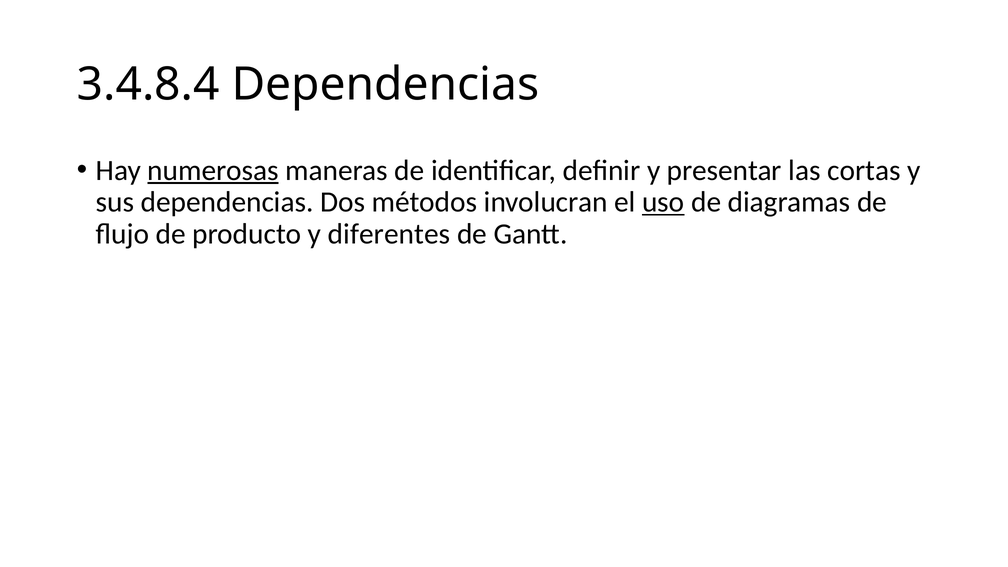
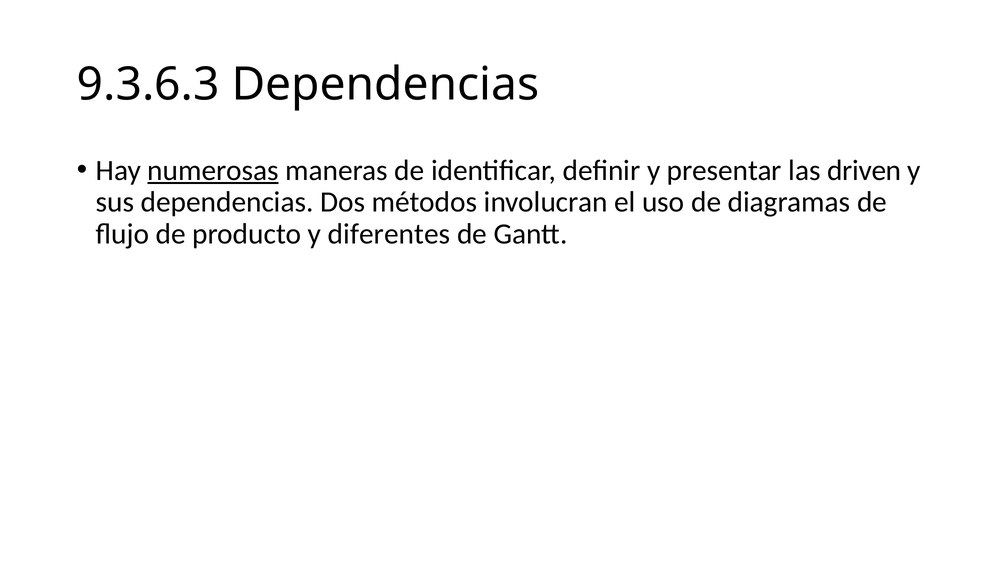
3.4.8.4: 3.4.8.4 -> 9.3.6.3 (148, 85)
cortas: cortas -> driven (864, 170)
uso underline: present -> none (663, 202)
